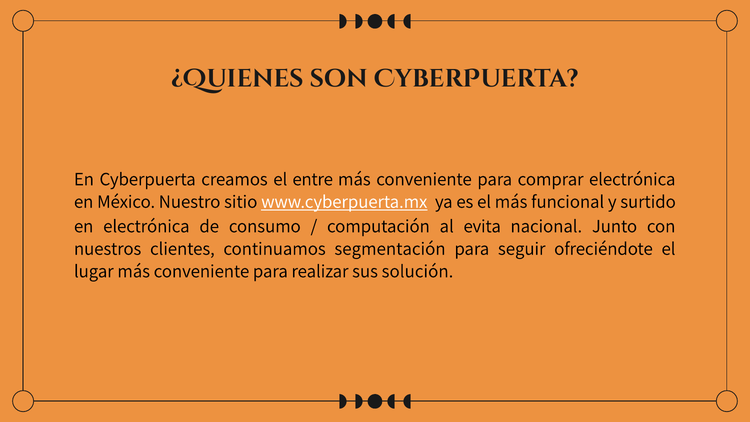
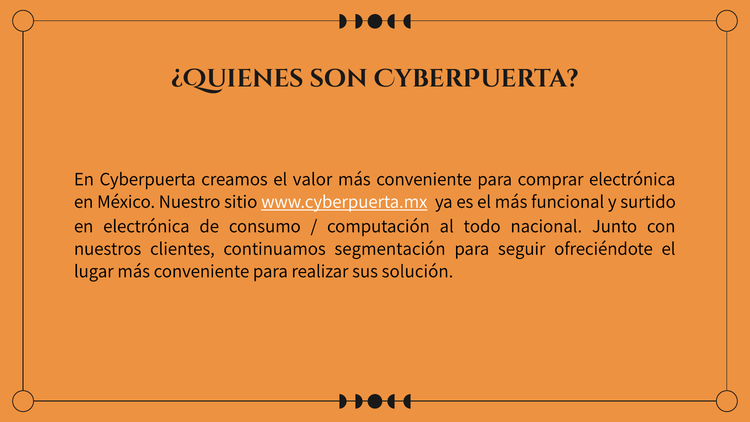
entre: entre -> valor (313, 179)
evita: evita -> todo (482, 226)
